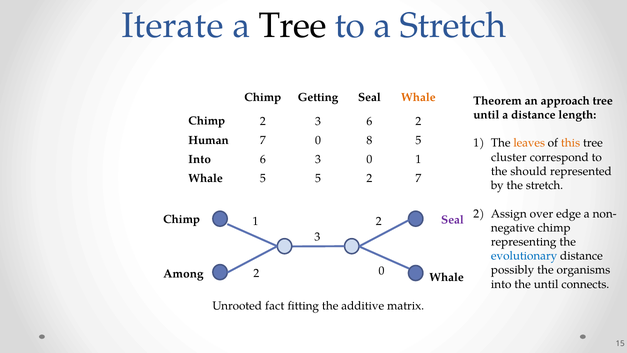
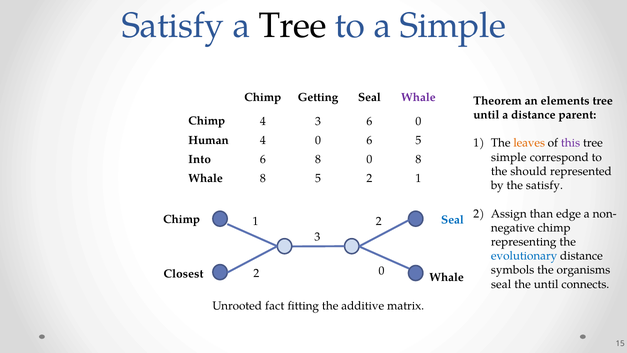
Iterate: Iterate -> Satisfy (173, 25)
a Stretch: Stretch -> Simple (453, 25)
Whale colour: orange -> purple (418, 97)
approach: approach -> elements (565, 101)
length: length -> parent (577, 115)
Chimp 2: 2 -> 4 (263, 121)
6 2: 2 -> 0 (418, 121)
Human 7: 7 -> 4 (263, 140)
0 8: 8 -> 6 (369, 140)
this colour: orange -> purple (571, 143)
cluster: cluster -> simple (509, 157)
6 3: 3 -> 8 (318, 159)
0 1: 1 -> 8 (418, 159)
Whale 5: 5 -> 8 (263, 178)
2 7: 7 -> 1 (418, 178)
the stretch: stretch -> satisfy (544, 185)
over: over -> than (541, 213)
Seal colour: purple -> blue (452, 220)
possibly: possibly -> symbols (513, 270)
Among: Among -> Closest (184, 274)
into: into -> seal (501, 284)
